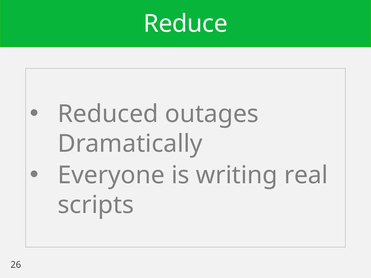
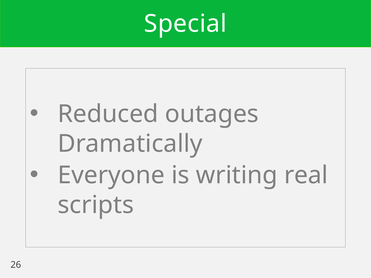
Reduce: Reduce -> Special (185, 24)
